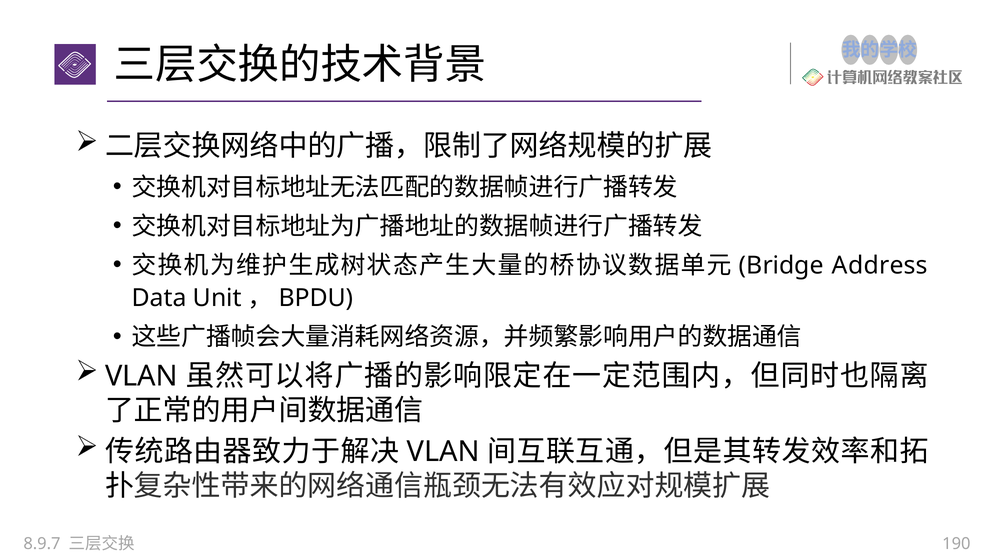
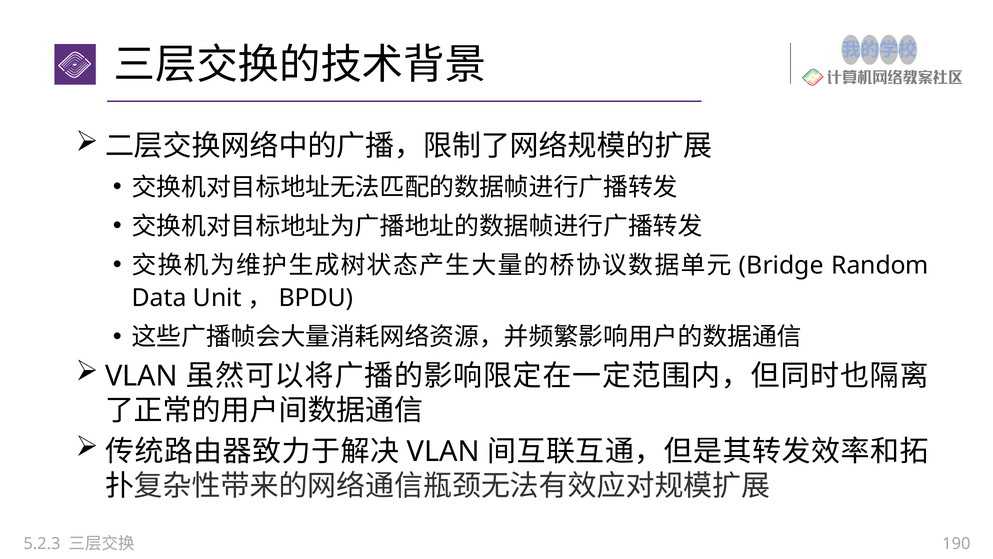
Address: Address -> Random (880, 265)
8.9.7: 8.9.7 -> 5.2.3 (42, 543)
